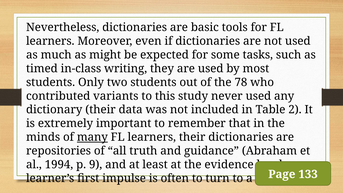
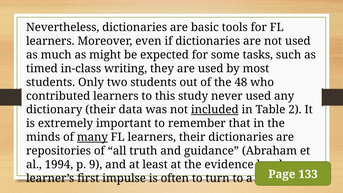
78: 78 -> 48 (241, 82)
contributed variants: variants -> learners (116, 96)
included underline: none -> present (215, 110)
